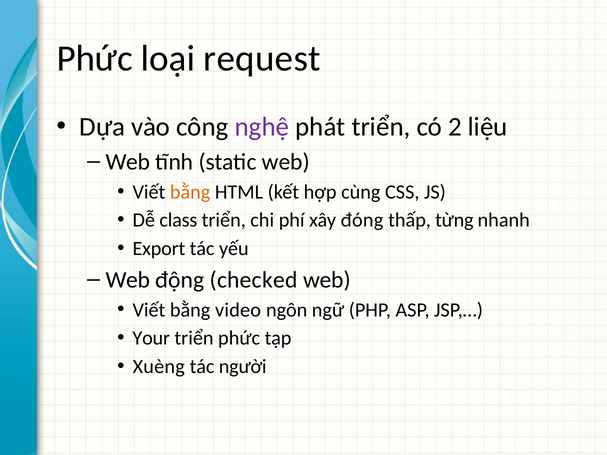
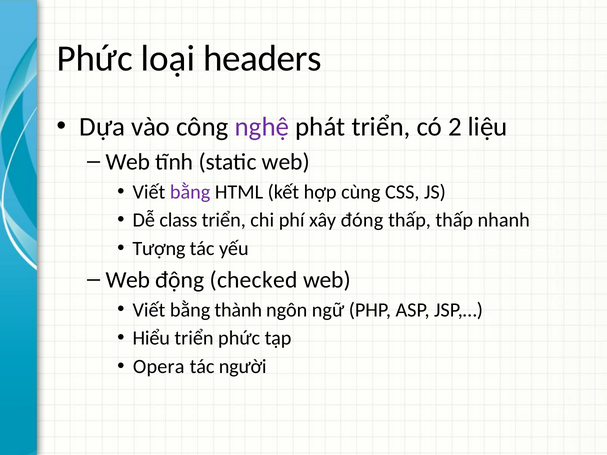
request: request -> headers (262, 58)
bằng colour: orange -> purple (190, 192)
thấp từng: từng -> thấp (454, 220)
Export: Export -> Tượng (159, 249)
video: video -> thành (238, 310)
Your: Your -> Hiểu (151, 338)
Xuèng: Xuèng -> Opera (159, 367)
